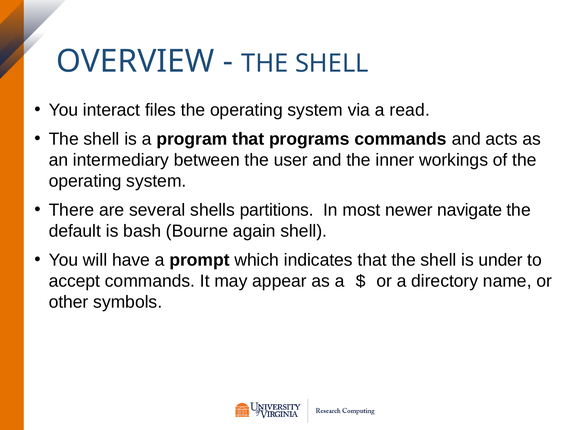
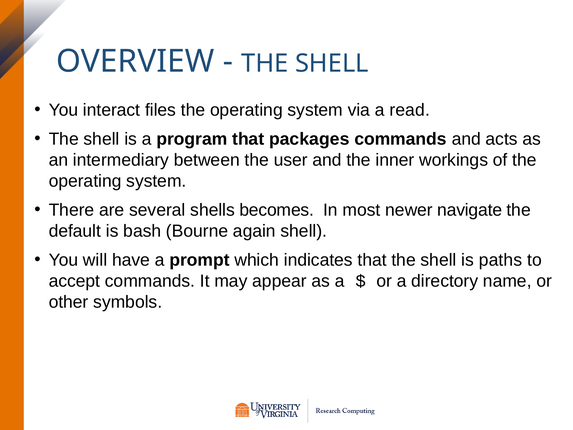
programs: programs -> packages (309, 139)
partitions: partitions -> becomes (277, 210)
under: under -> paths (501, 260)
